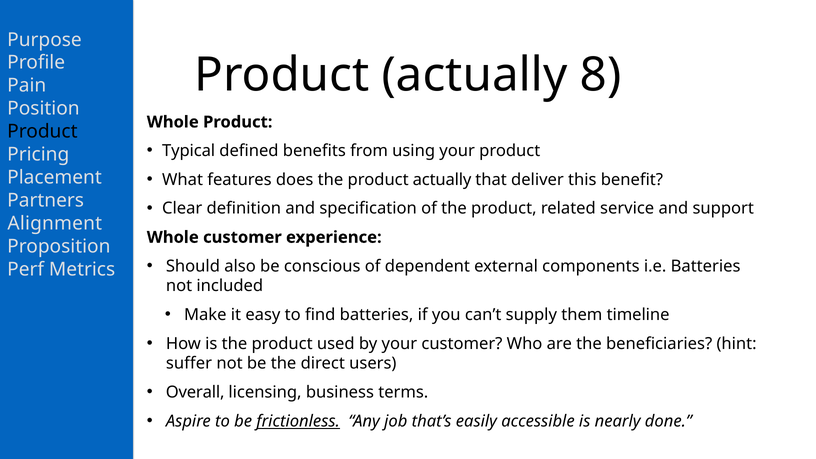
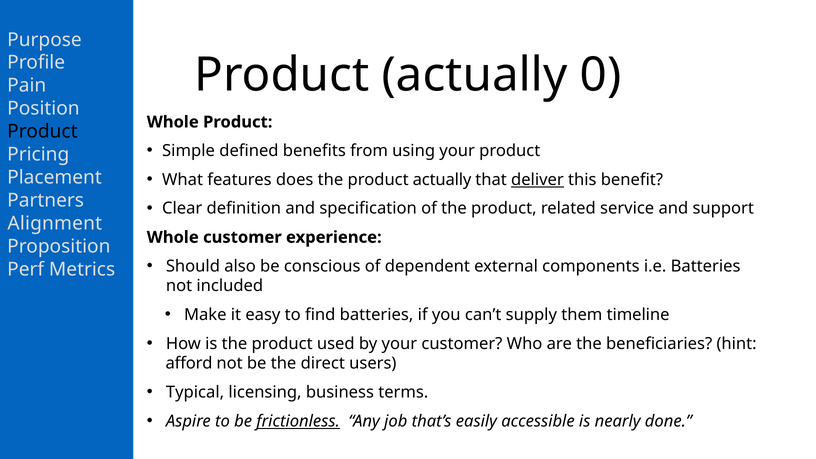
8: 8 -> 0 (601, 75)
Typical: Typical -> Simple (189, 151)
deliver underline: none -> present (537, 180)
suffer: suffer -> afford (189, 364)
Overall: Overall -> Typical (195, 392)
